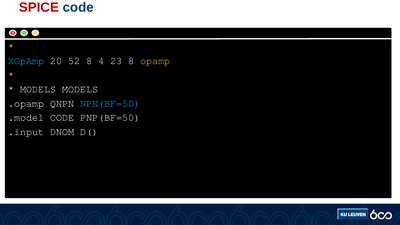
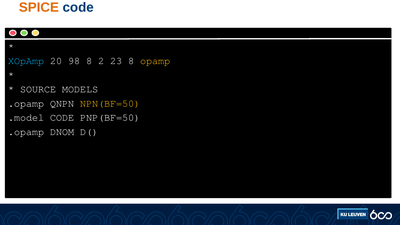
SPICE colour: red -> orange (39, 7)
52: 52 -> 98 (74, 61)
4: 4 -> 2 (101, 61)
MODELS: MODELS -> SOURCE (38, 89)
NPN(BF=50 colour: light blue -> yellow (110, 103)
.input: .input -> .opamp (26, 132)
